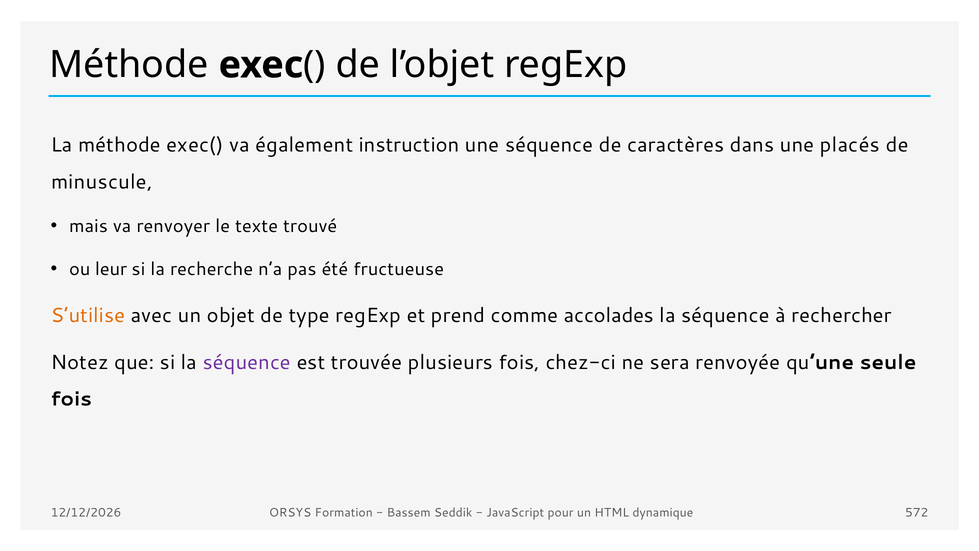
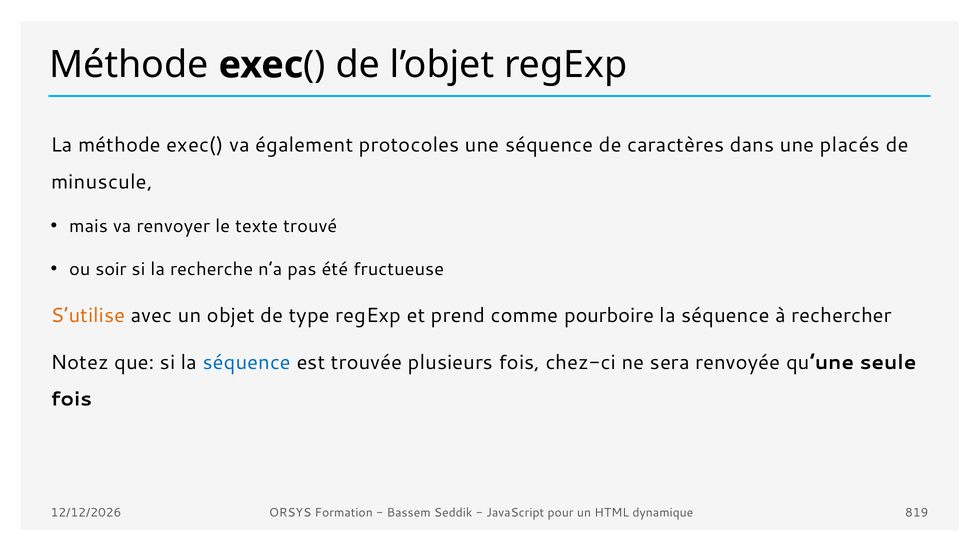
instruction: instruction -> protocoles (409, 145)
leur: leur -> soir (111, 269)
accolades: accolades -> pourboire (609, 315)
séquence colour: purple -> blue (247, 362)
572: 572 -> 819 (917, 512)
